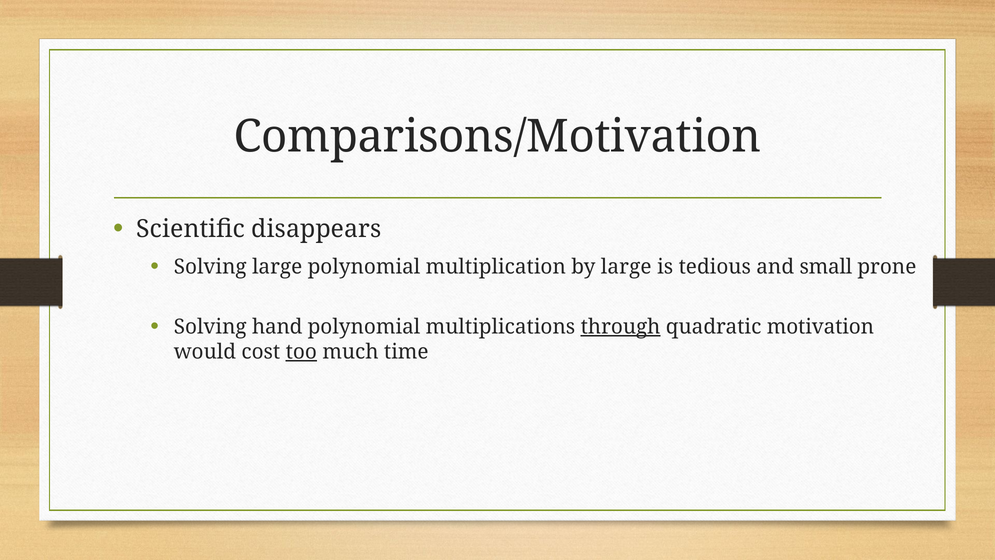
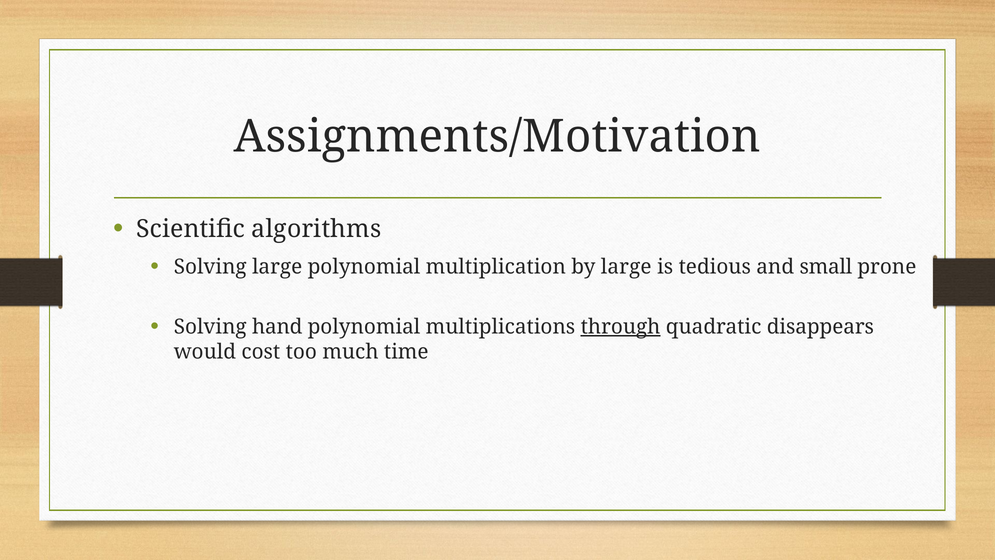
Comparisons/Motivation: Comparisons/Motivation -> Assignments/Motivation (497, 137)
disappears: disappears -> algorithms (316, 229)
motivation: motivation -> disappears (820, 327)
too underline: present -> none (301, 352)
